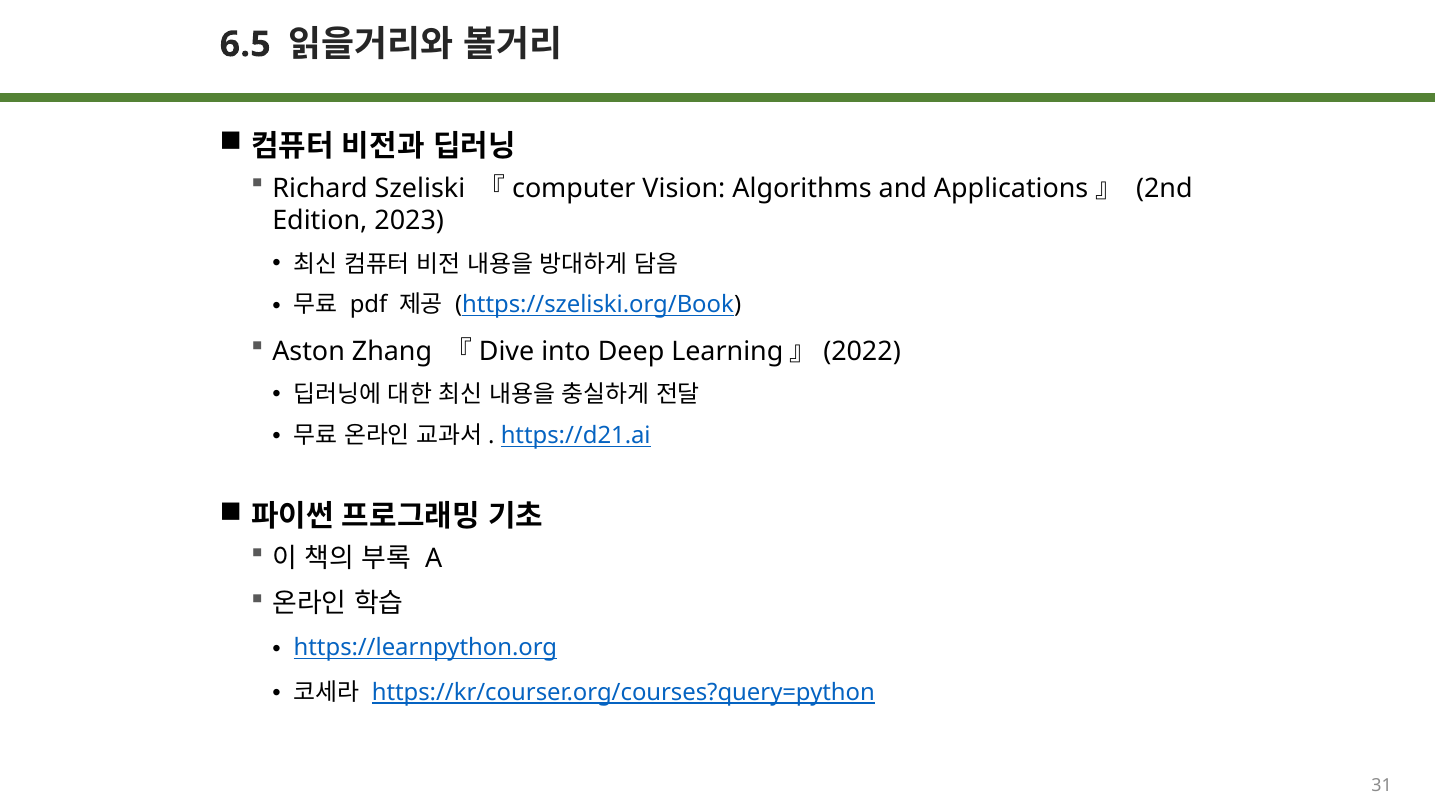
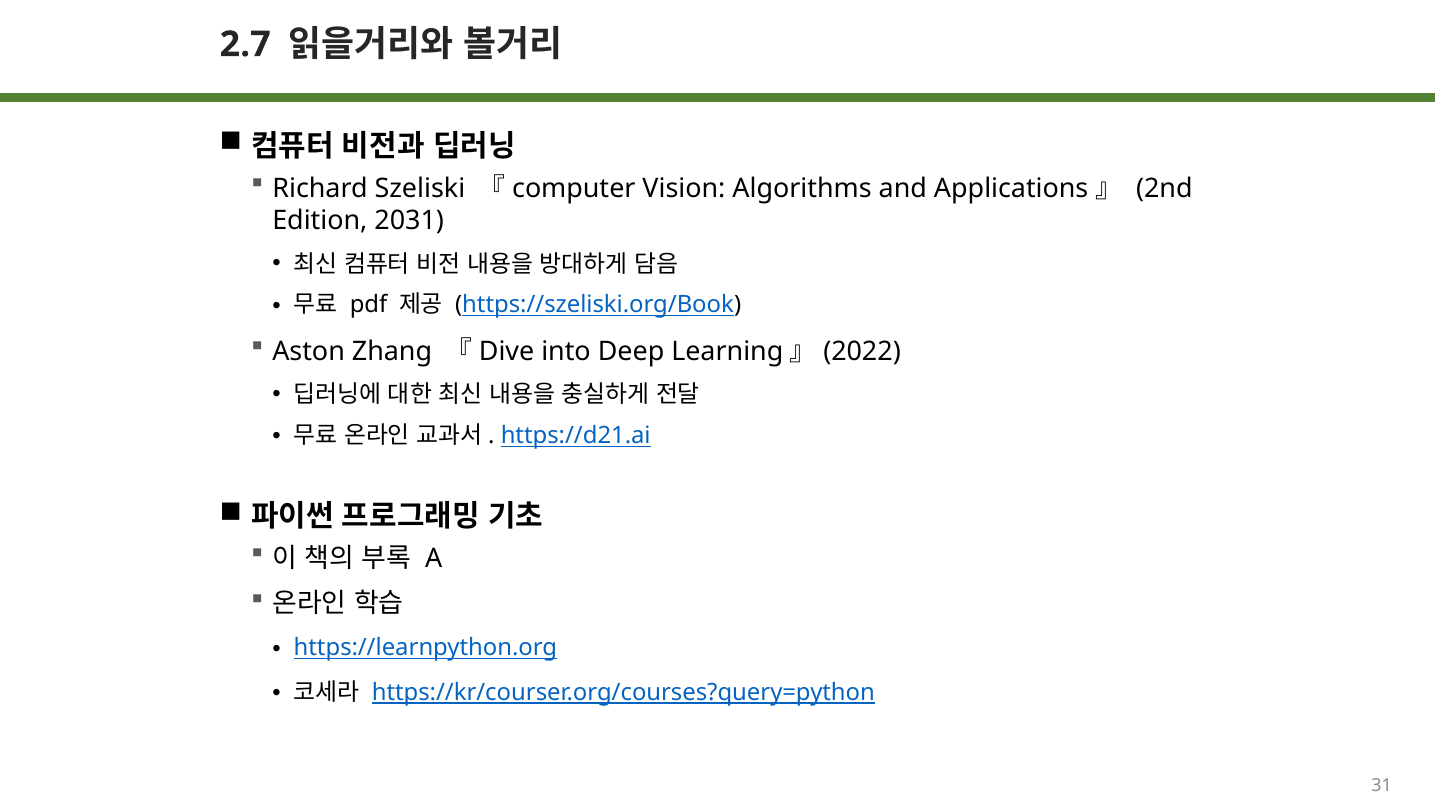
6.5: 6.5 -> 2.7 (245, 44)
2023: 2023 -> 2031 (409, 220)
